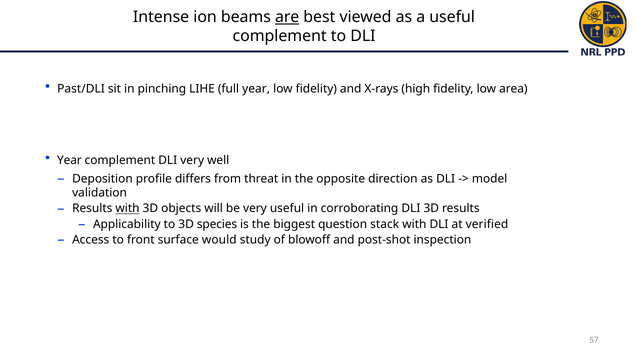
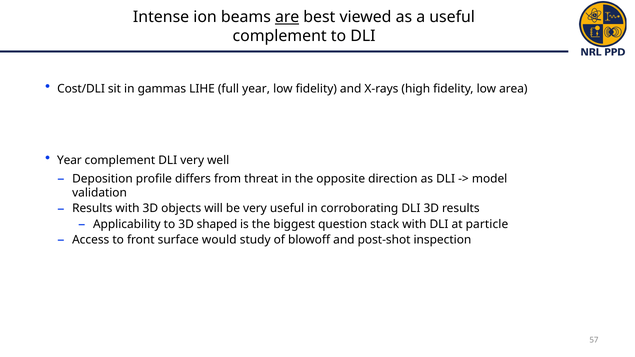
Past/DLI: Past/DLI -> Cost/DLI (81, 89)
pinching: pinching -> gammas (162, 89)
with underline: present -> none (128, 209)
species: species -> shaped (217, 224)
verified: verified -> particle (487, 224)
